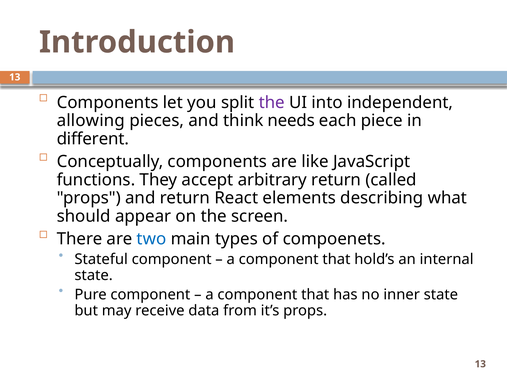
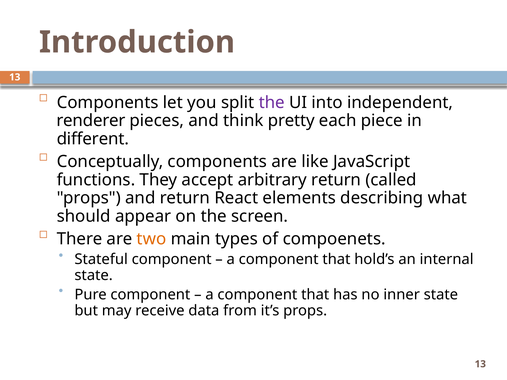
allowing: allowing -> renderer (91, 121)
needs: needs -> pretty (291, 121)
two colour: blue -> orange (151, 239)
